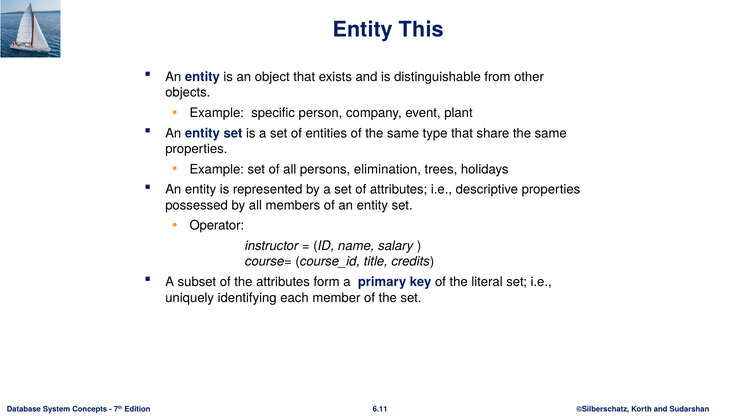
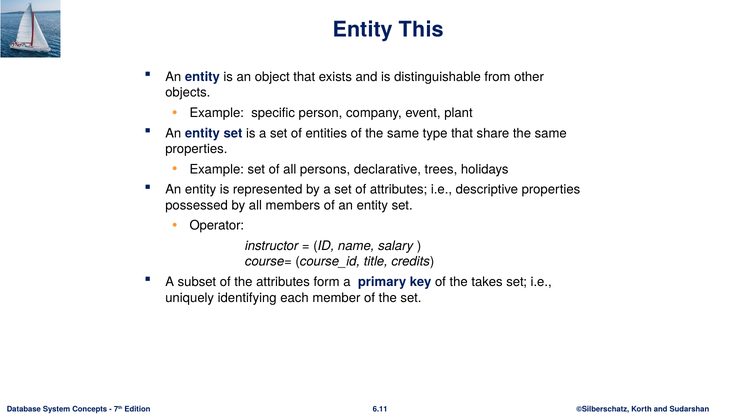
elimination: elimination -> declarative (387, 169)
literal: literal -> takes (487, 282)
